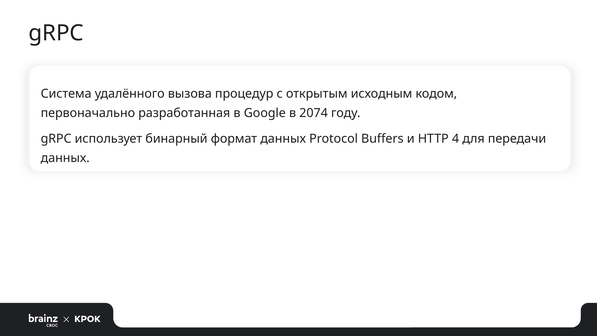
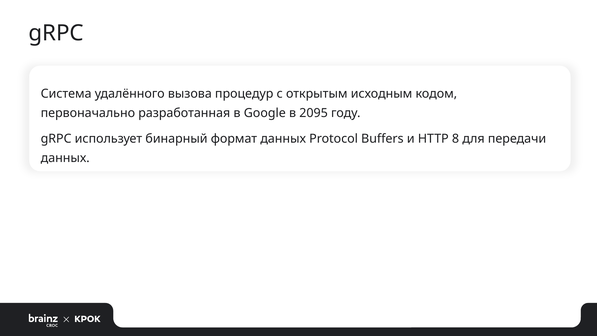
2074: 2074 -> 2095 (314, 113)
4: 4 -> 8 (456, 139)
